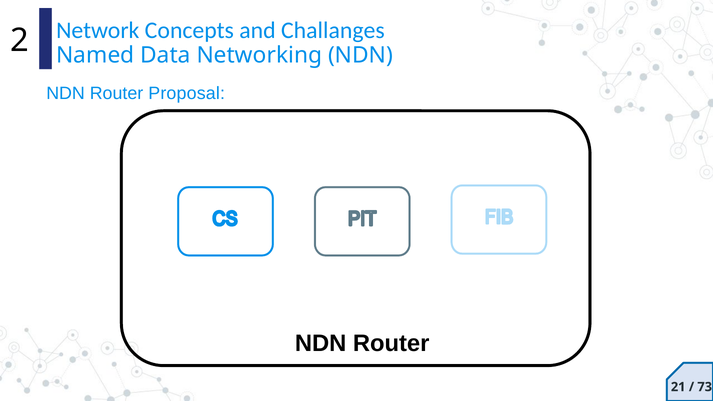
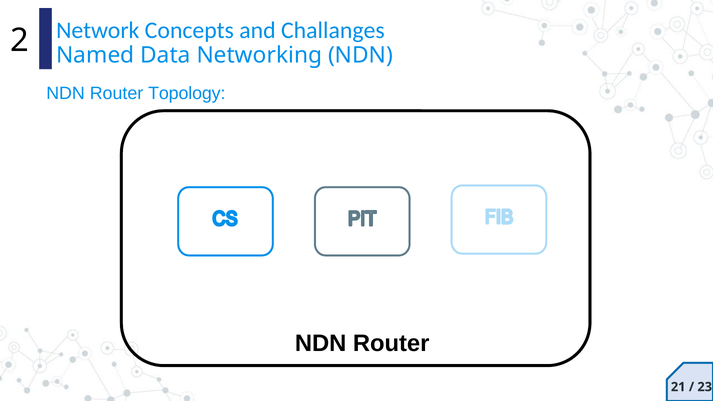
Proposal: Proposal -> Topology (187, 93)
73: 73 -> 23 (705, 387)
